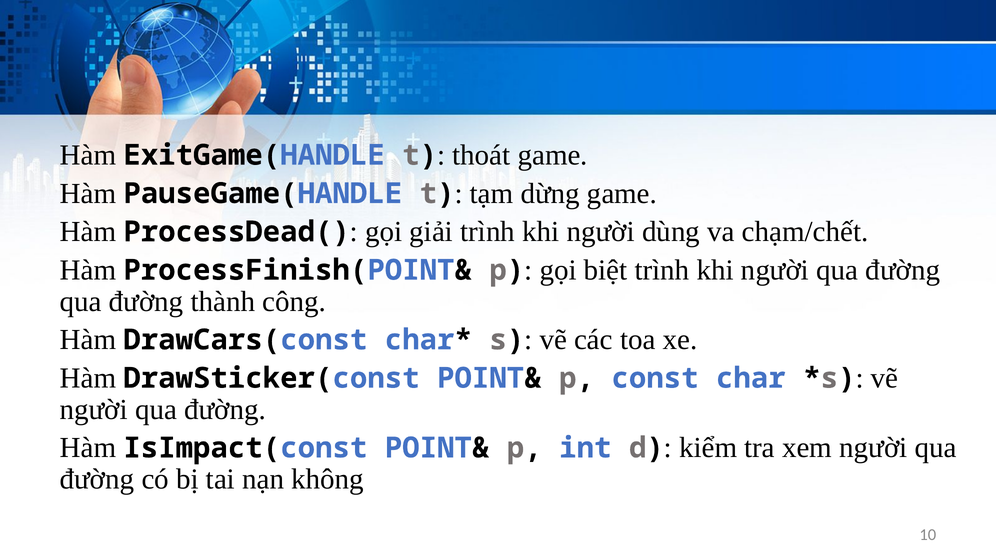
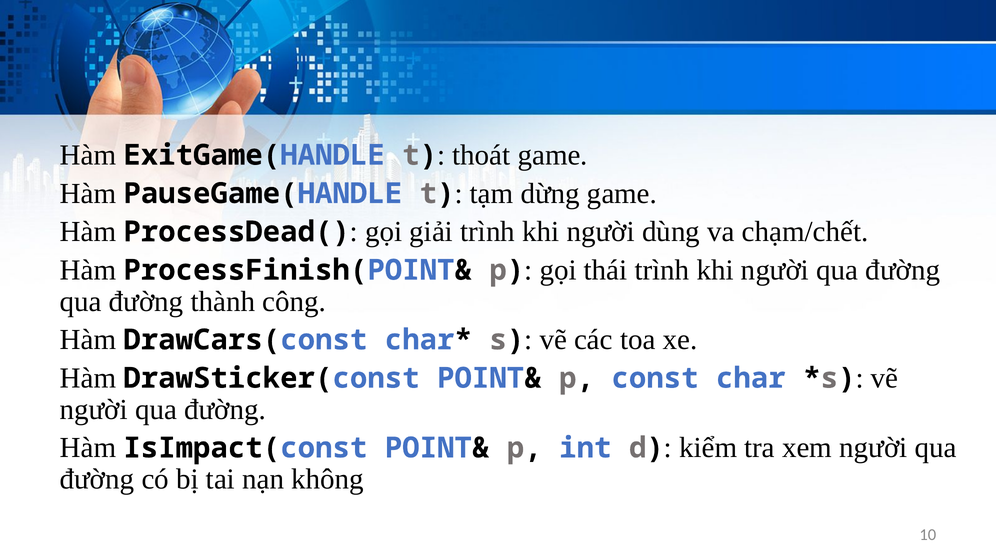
biệt: biệt -> thái (606, 270)
